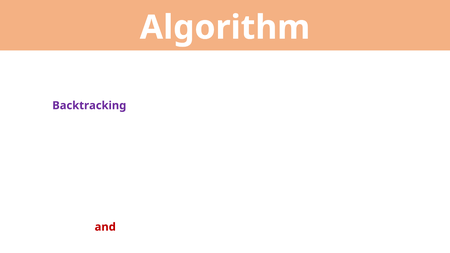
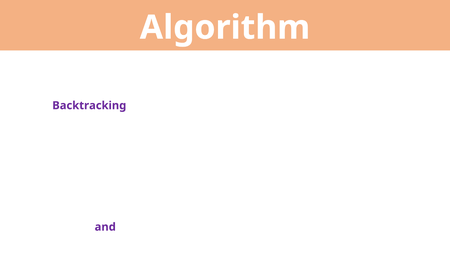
and colour: red -> purple (105, 227)
